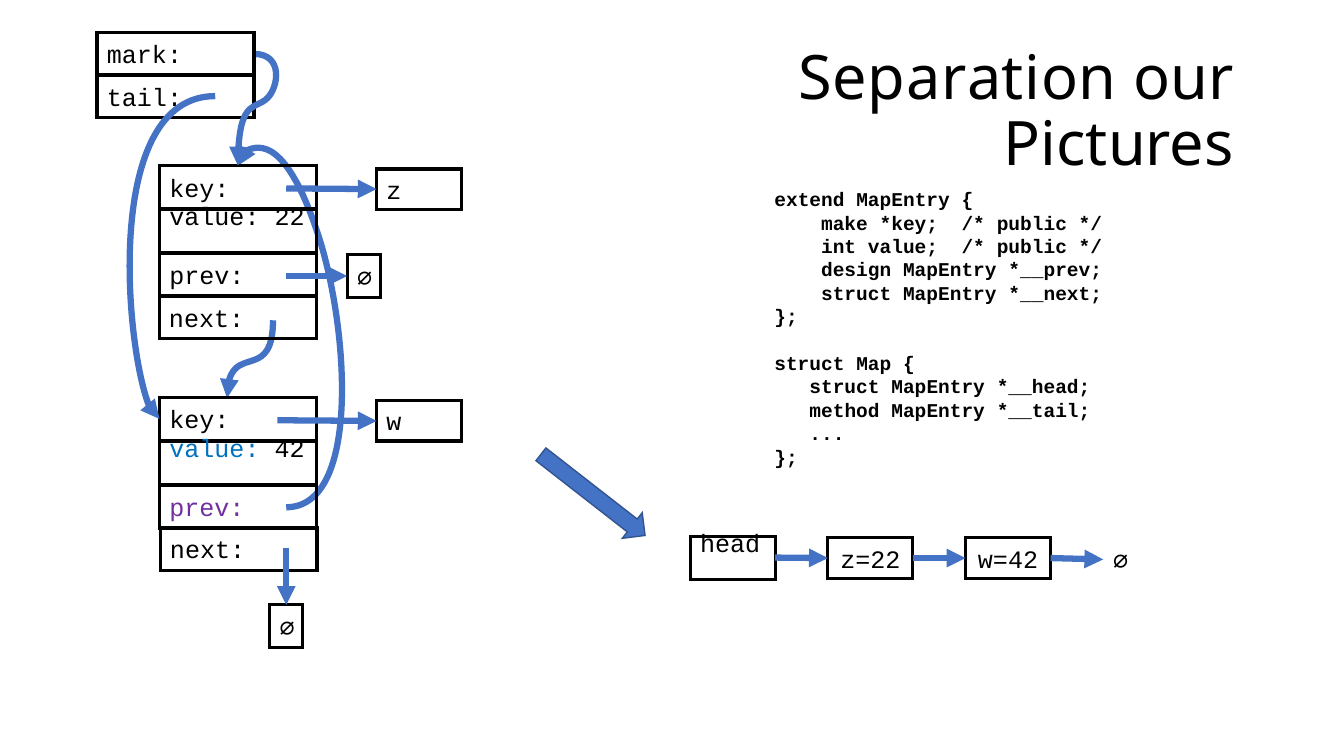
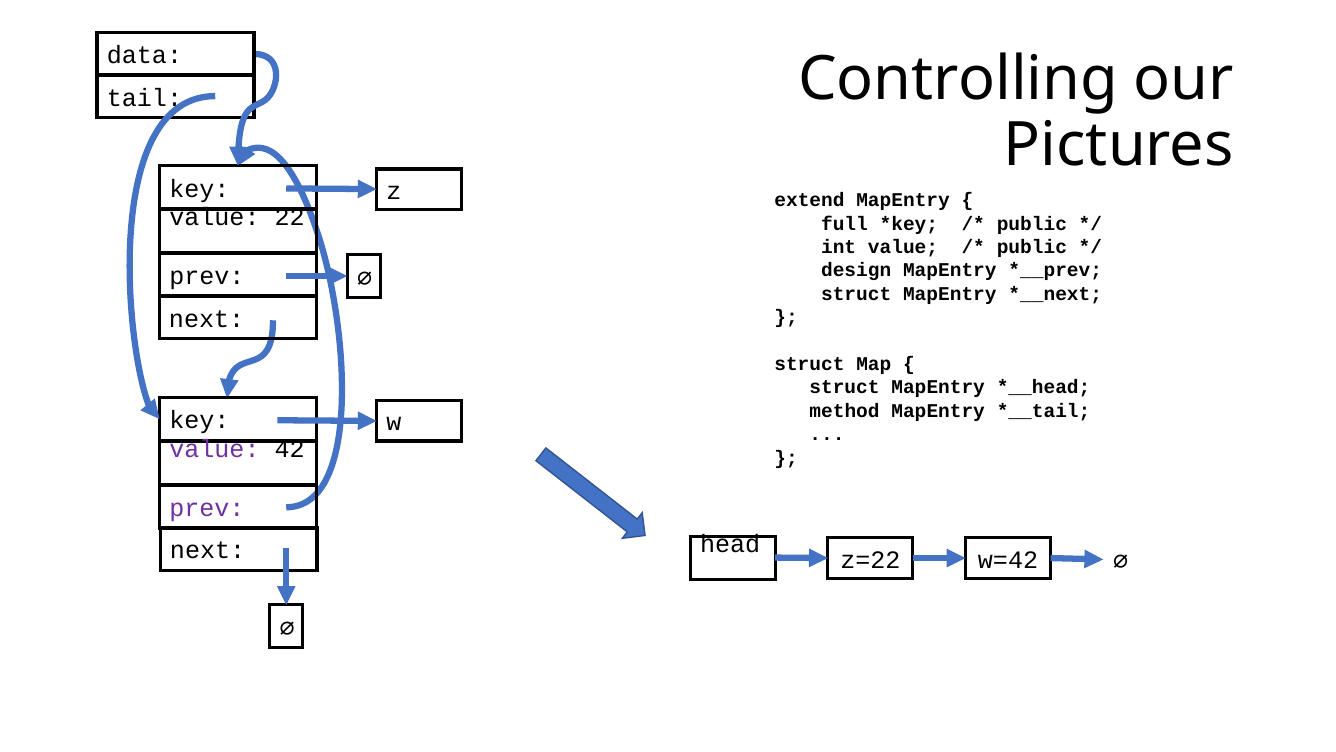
mark: mark -> data (144, 56)
Separation: Separation -> Controlling (958, 79)
make: make -> full (844, 223)
value colour: blue -> purple (214, 449)
